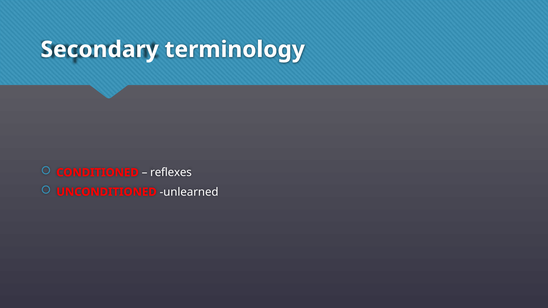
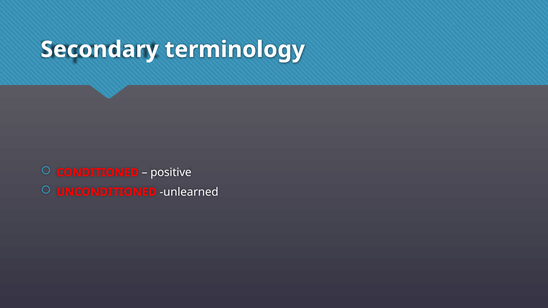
reflexes: reflexes -> positive (171, 173)
